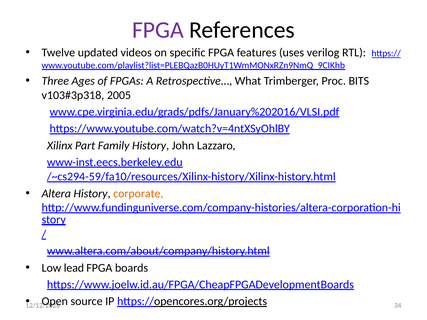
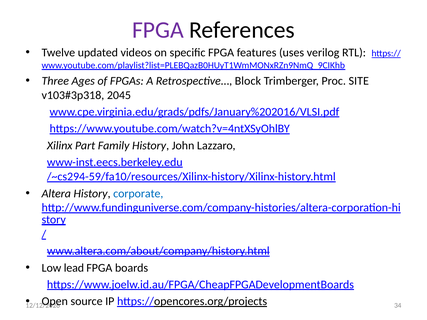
What: What -> Block (248, 81)
BITS: BITS -> SITE (359, 81)
2005: 2005 -> 2045 (119, 95)
corporate colour: orange -> blue (138, 194)
